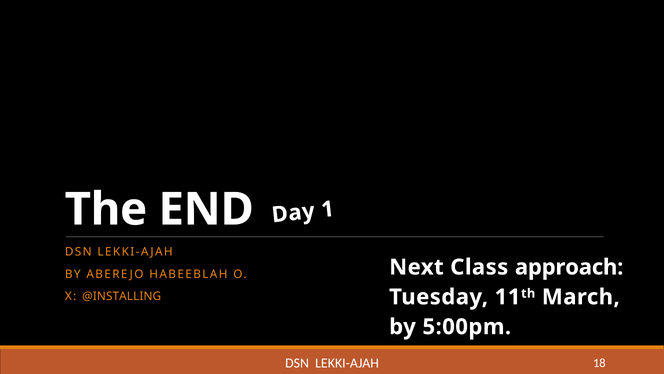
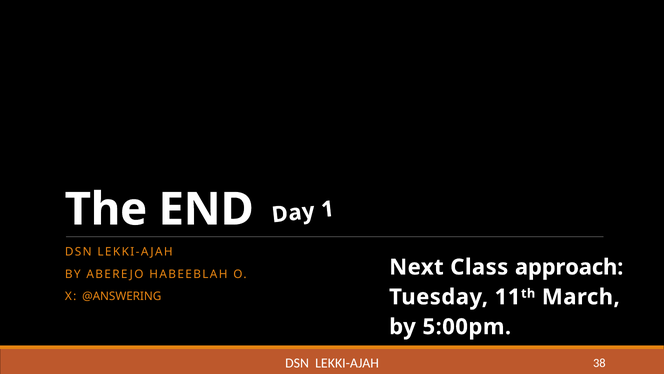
@INSTALLING: @INSTALLING -> @ANSWERING (122, 296)
18: 18 -> 38 (599, 362)
